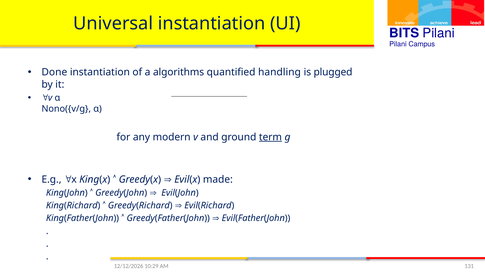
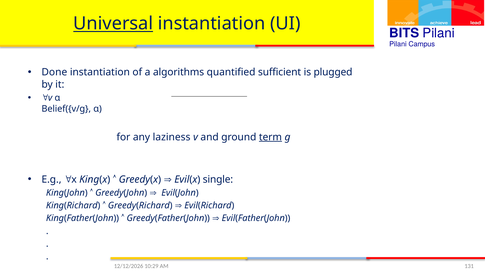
Universal underline: none -> present (113, 24)
handling: handling -> sufficient (280, 72)
Nono({v/g: Nono({v/g -> Belief({v/g (66, 109)
modern: modern -> laziness (172, 137)
made: made -> single (218, 179)
